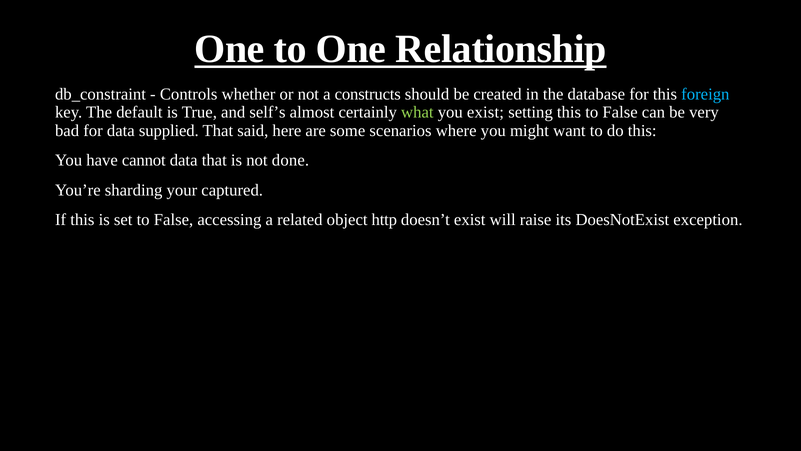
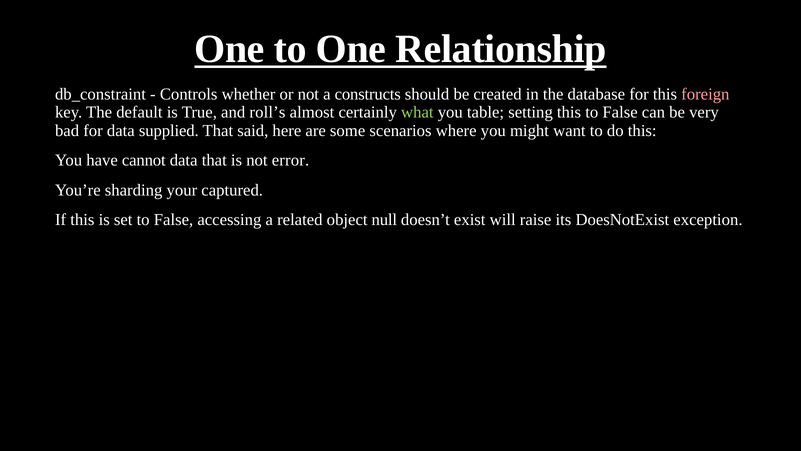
foreign colour: light blue -> pink (705, 94)
self’s: self’s -> roll’s (267, 112)
you exist: exist -> table (486, 112)
done: done -> error (291, 160)
http: http -> null (384, 220)
